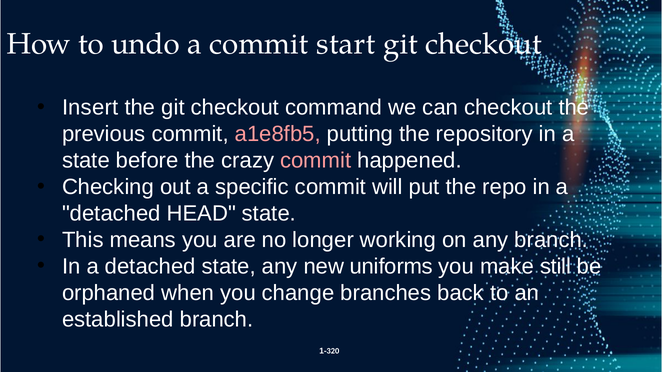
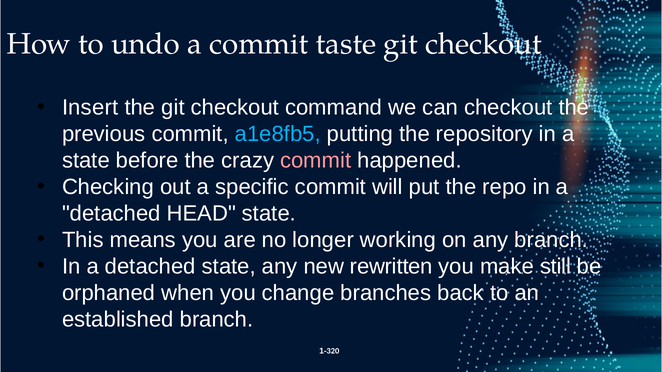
start: start -> taste (346, 44)
a1e8fb5 colour: pink -> light blue (278, 134)
uniforms: uniforms -> rewritten (391, 267)
